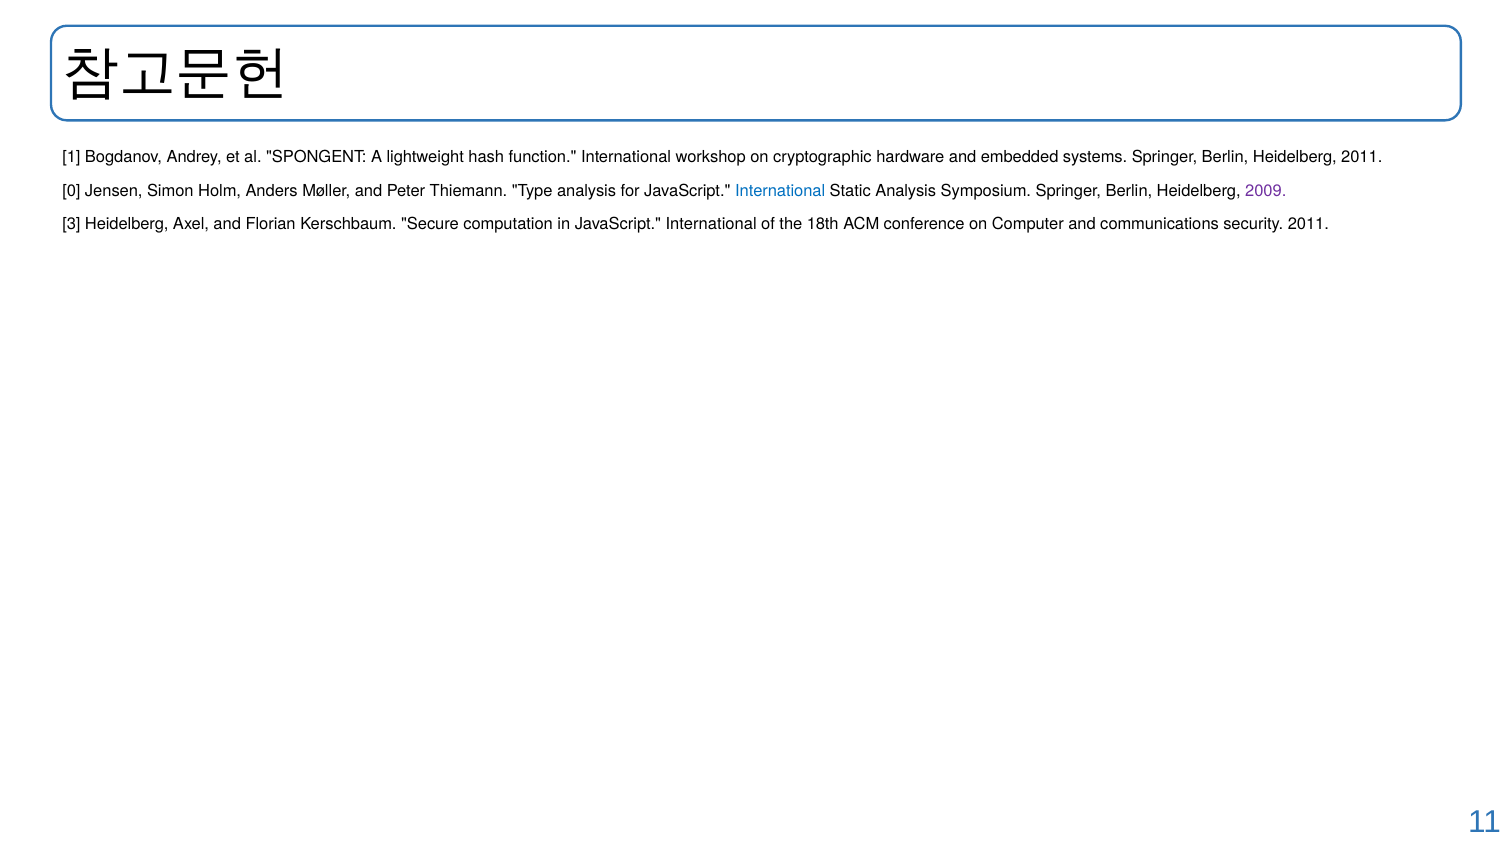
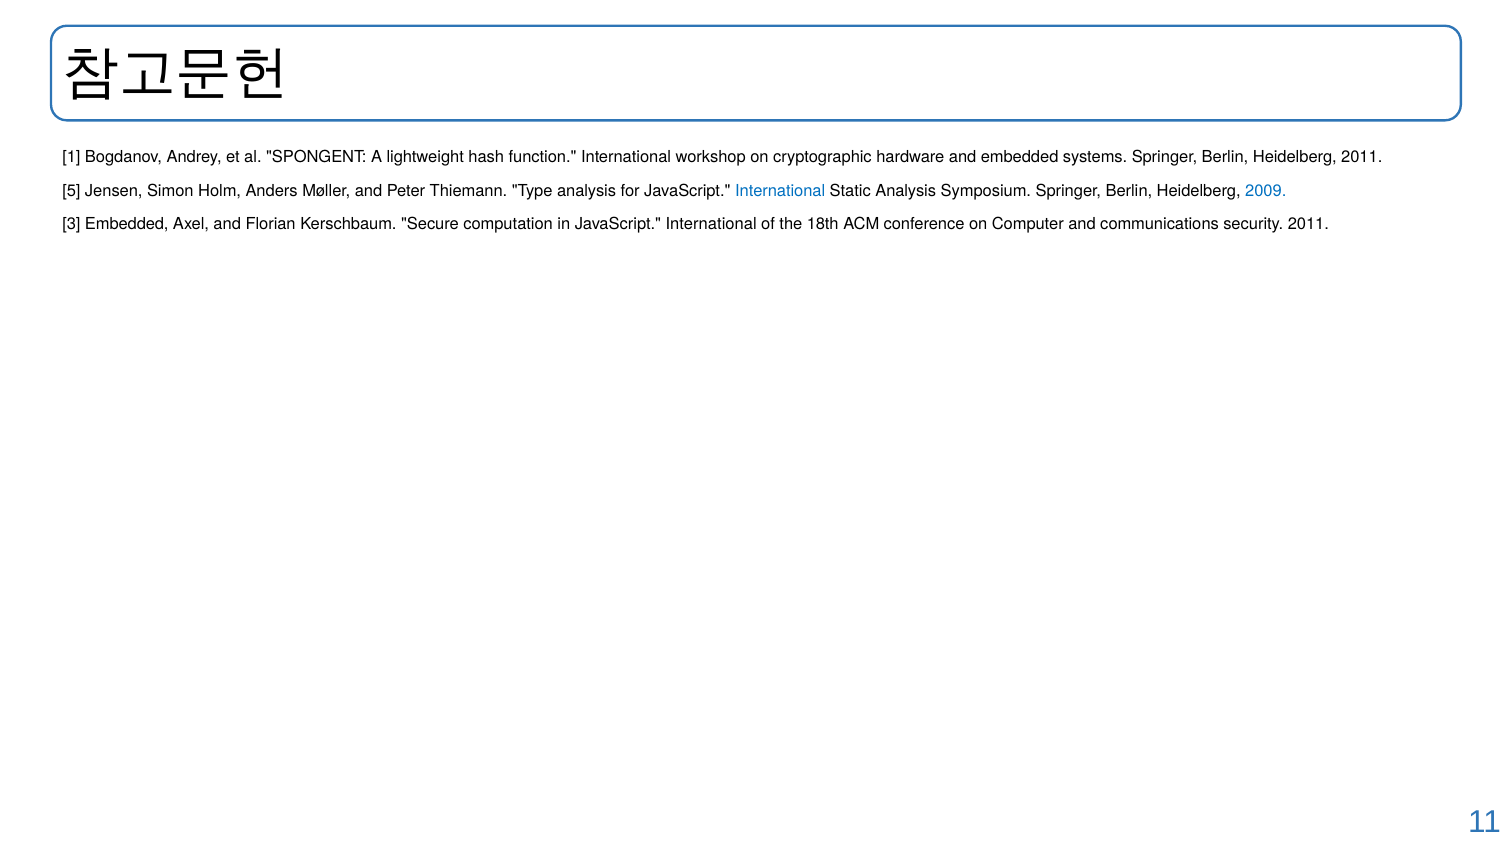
0: 0 -> 5 (71, 191)
2009 colour: purple -> blue (1266, 191)
3 Heidelberg: Heidelberg -> Embedded (127, 224)
